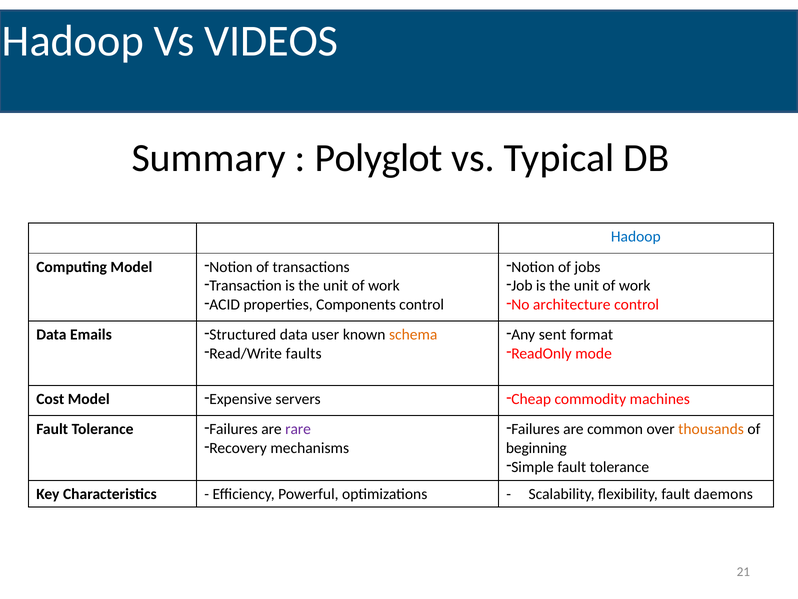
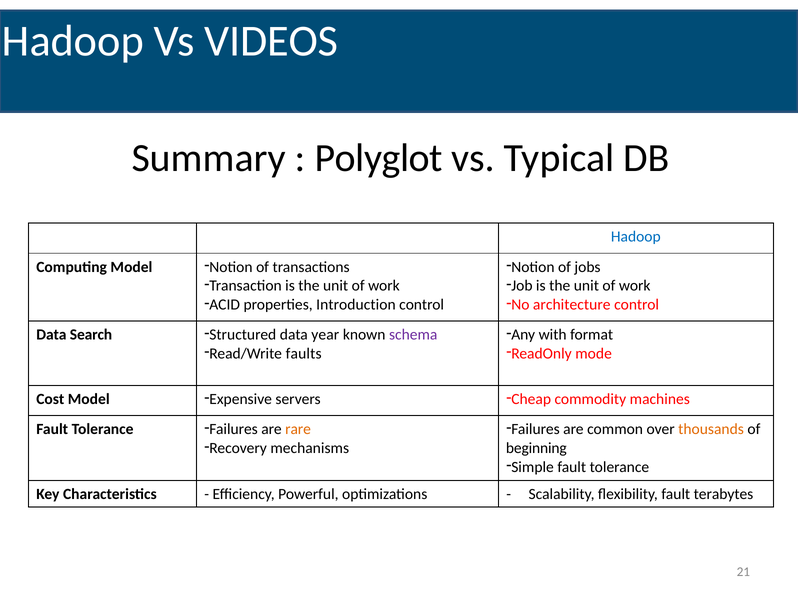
Components: Components -> Introduction (356, 304)
sent: sent -> with (553, 334)
Emails: Emails -> Search (91, 334)
user: user -> year (325, 334)
schema colour: orange -> purple (413, 334)
rare colour: purple -> orange (298, 429)
daemons: daemons -> terabytes (724, 494)
